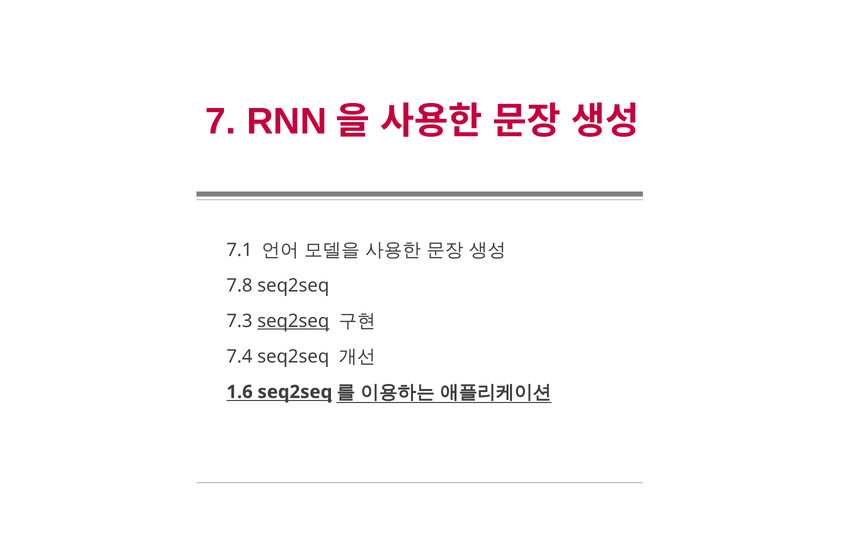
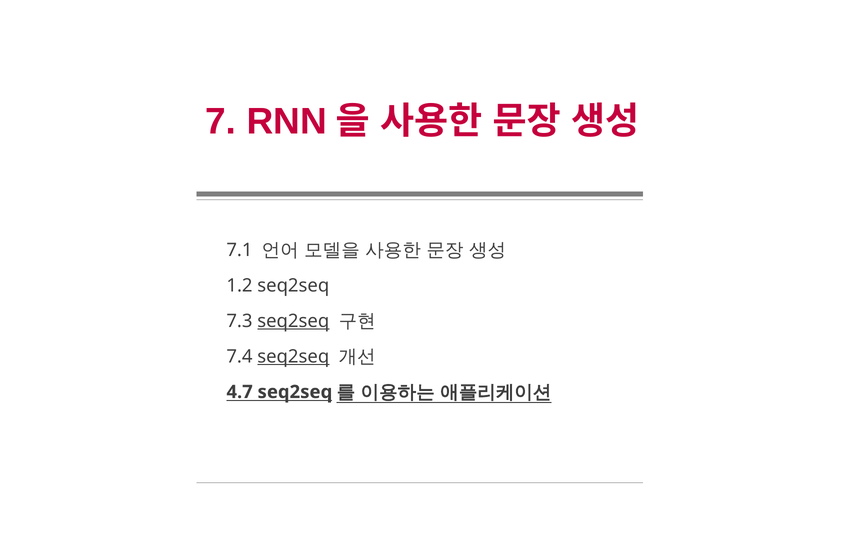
7.8: 7.8 -> 1.2 (240, 285)
seq2seq underline: none -> present (293, 356)
1.6: 1.6 -> 4.7 (240, 392)
